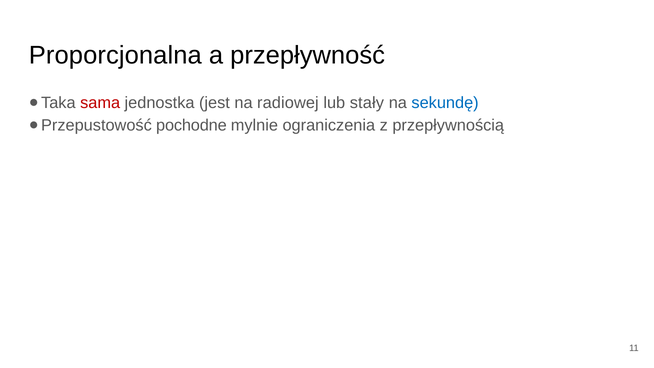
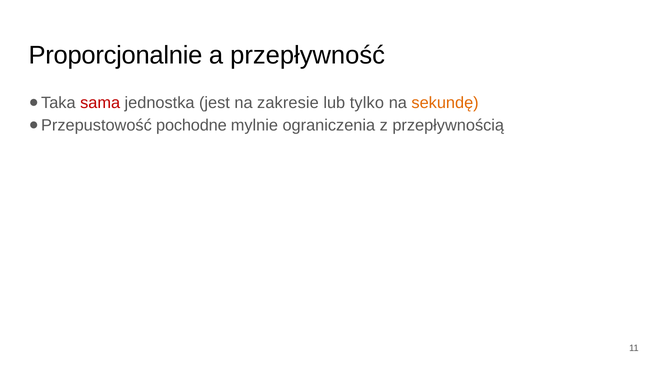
Proporcjonalna: Proporcjonalna -> Proporcjonalnie (115, 55)
radiowej: radiowej -> zakresie (288, 103)
stały: stały -> tylko (367, 103)
sekundę colour: blue -> orange (445, 103)
